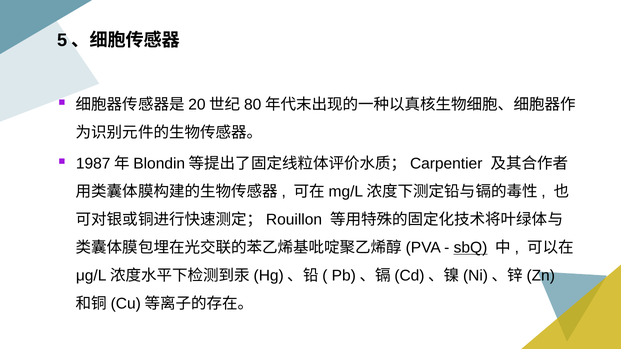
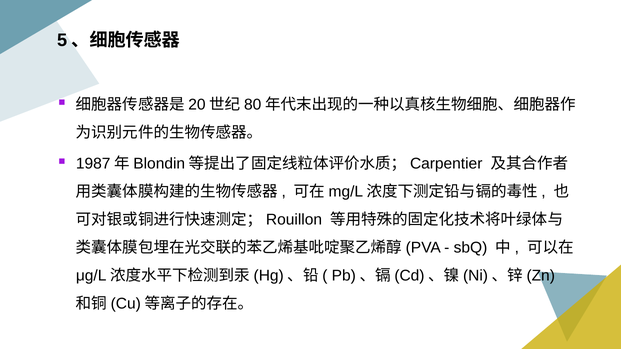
sbQ underline: present -> none (471, 248)
